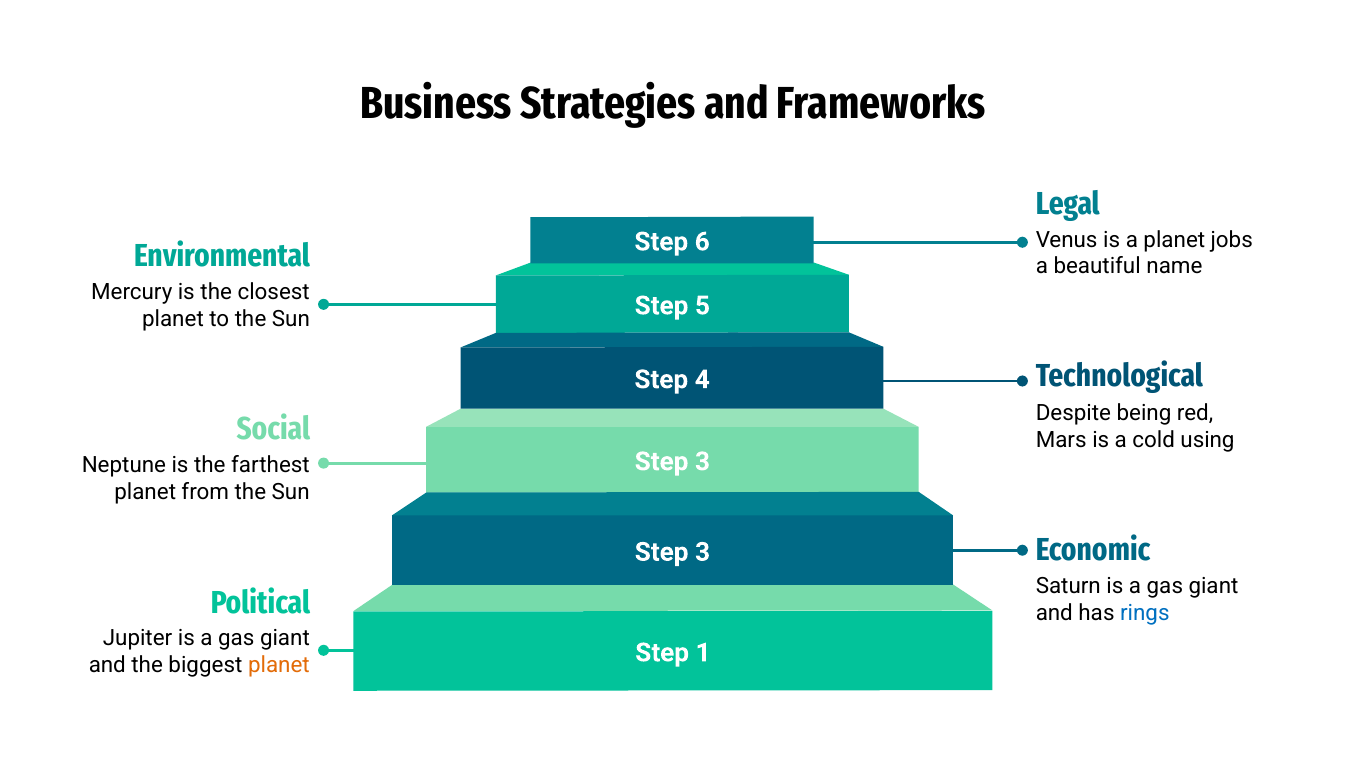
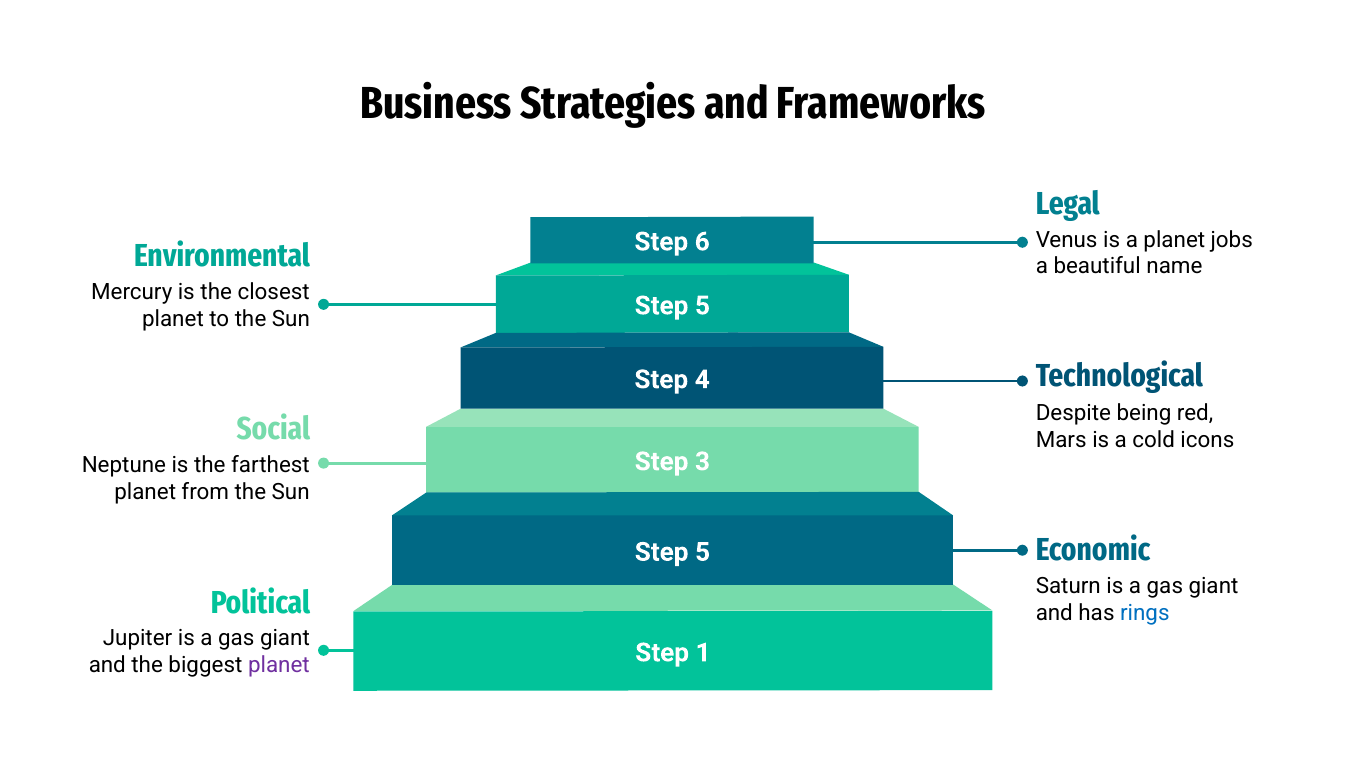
using: using -> icons (1207, 440)
3: 3 -> 5 (703, 552)
planet colour: orange -> purple (279, 665)
